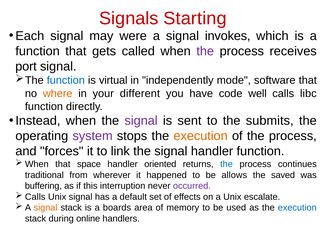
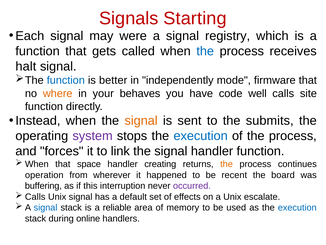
invokes: invokes -> registry (228, 36)
the colour: purple -> blue (205, 51)
port: port -> halt (26, 66)
virtual: virtual -> better (113, 80)
software: software -> firmware (275, 80)
different: different -> behaves (140, 93)
libc: libc -> site (308, 93)
signal colour: purple -> orange (141, 121)
execution colour: orange -> blue (201, 136)
oriented: oriented -> creating (160, 164)
the colour: blue -> orange (227, 164)
traditional: traditional -> operation (44, 175)
allows: allows -> recent (234, 175)
saved: saved -> board (283, 175)
signal colour: orange -> blue (46, 207)
boards: boards -> reliable (117, 207)
